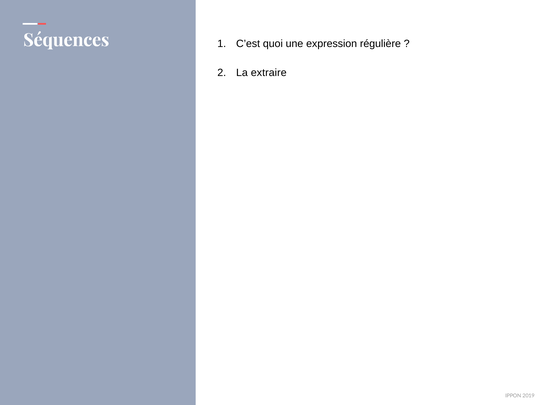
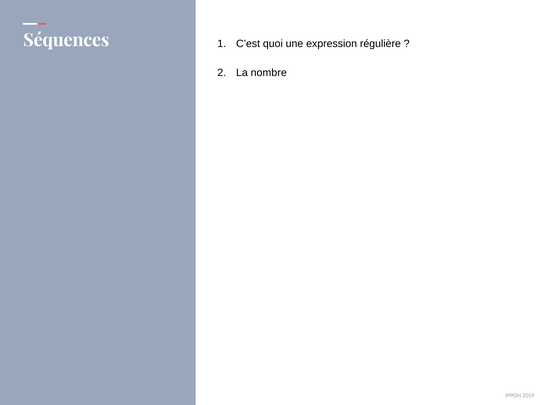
extraire: extraire -> nombre (269, 73)
